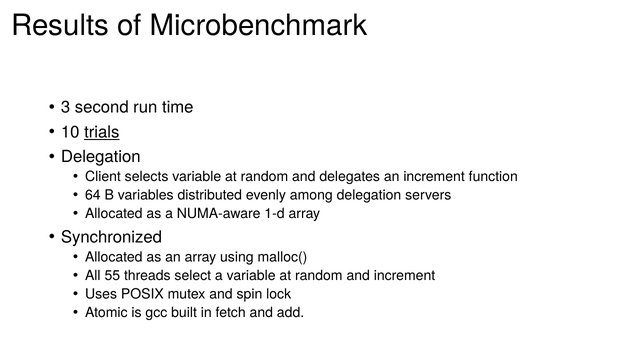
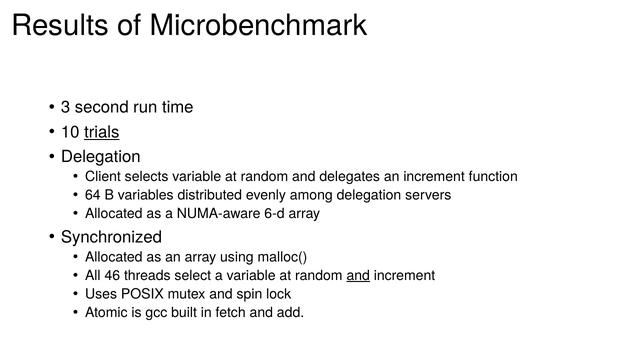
1-d: 1-d -> 6-d (274, 214)
55: 55 -> 46 (112, 276)
and underline: none -> present (358, 276)
